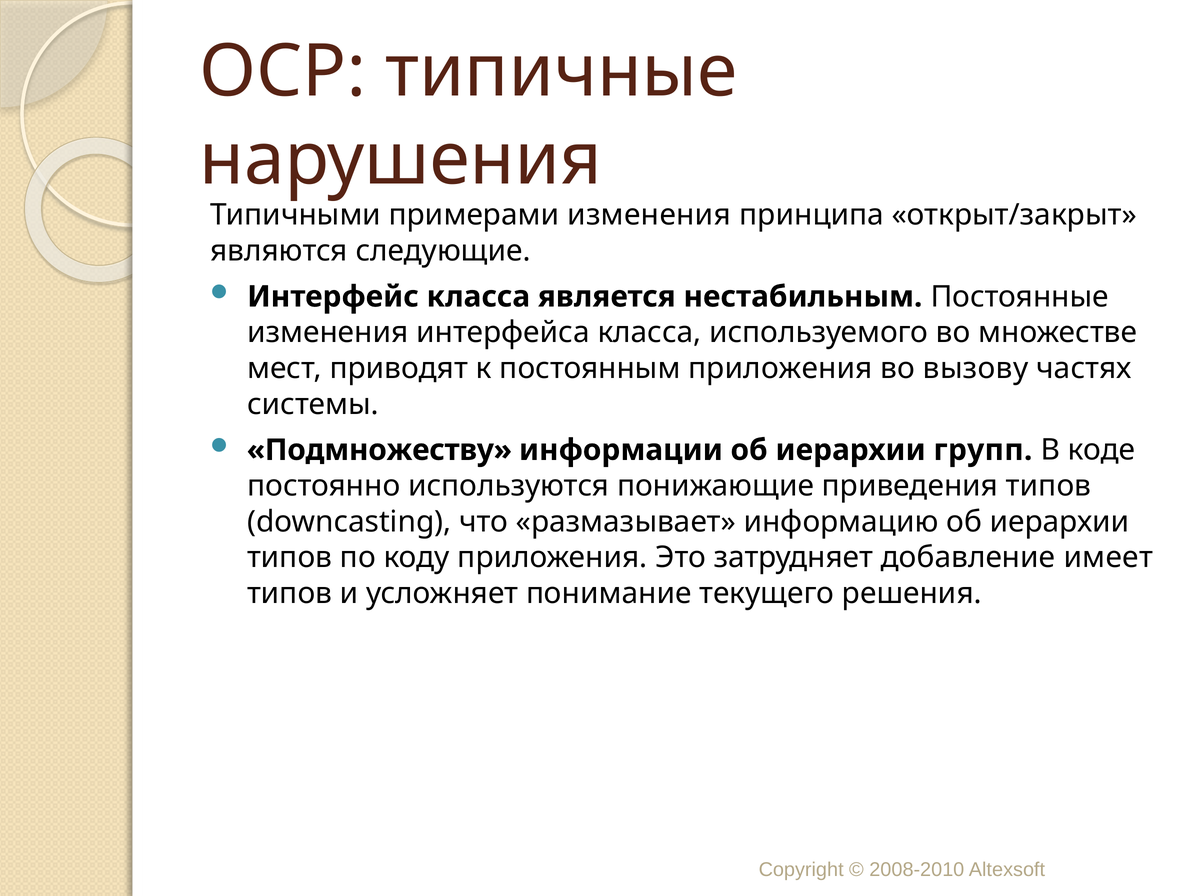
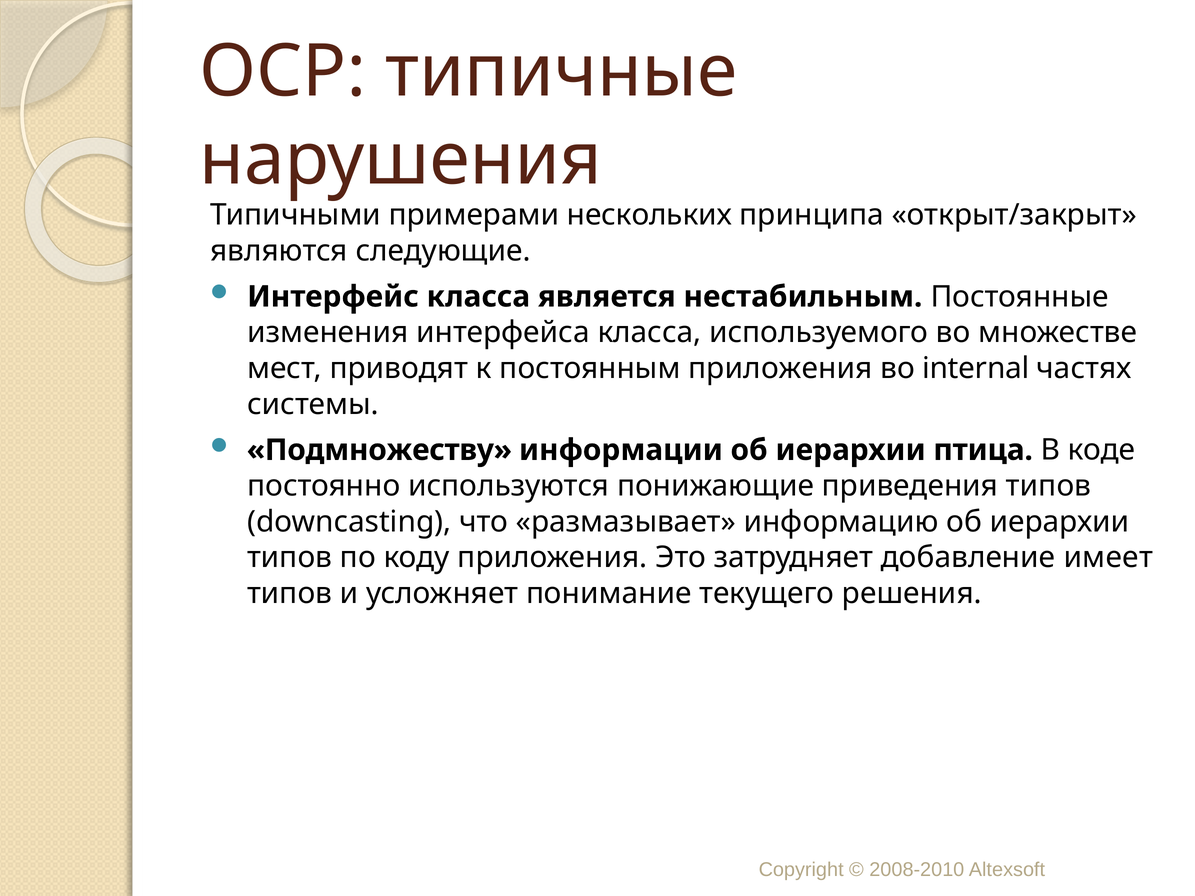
примерами изменения: изменения -> нескольких (649, 215)
вызову: вызову -> internal (976, 368)
групп: групп -> птица (983, 450)
